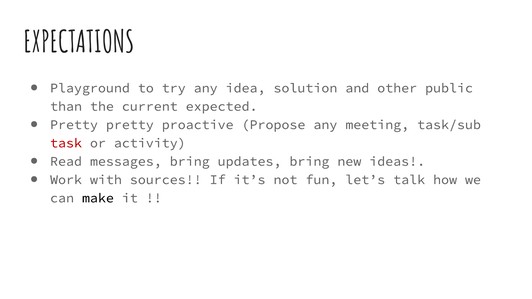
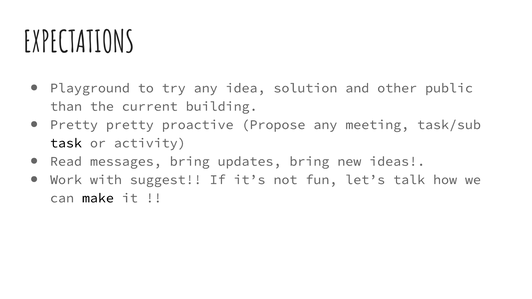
expected: expected -> building (222, 106)
task colour: red -> black (66, 143)
sources: sources -> suggest (166, 180)
